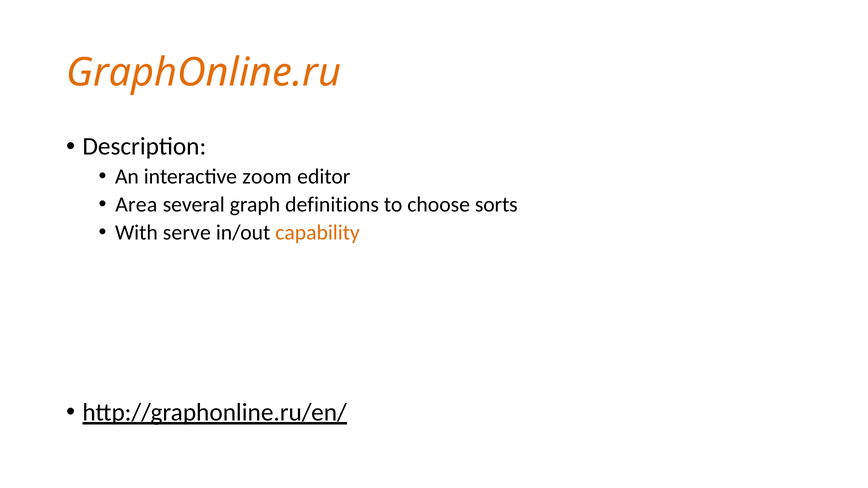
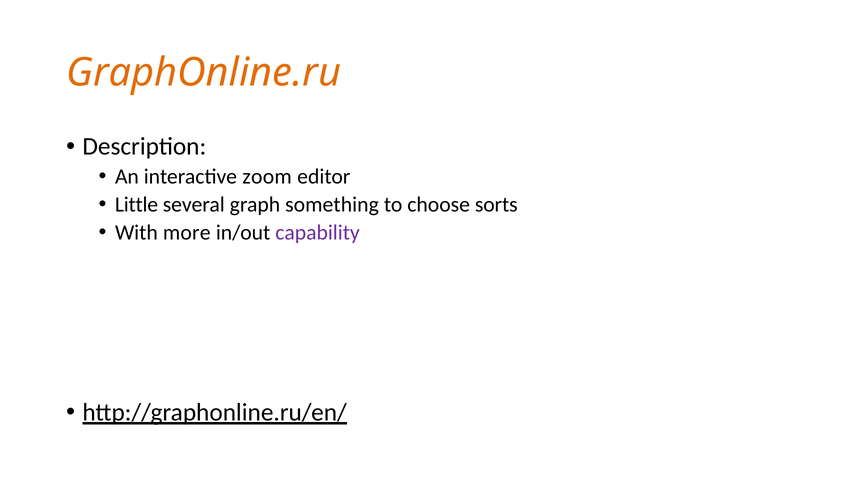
Area: Area -> Little (137, 205)
definitions: definitions -> something (332, 205)
serve: serve -> more (187, 232)
capability colour: orange -> purple (318, 232)
